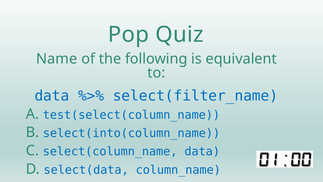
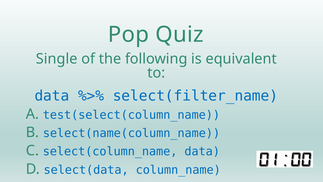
Name: Name -> Single (57, 59)
select(into(column_name: select(into(column_name -> select(name(column_name (131, 133)
